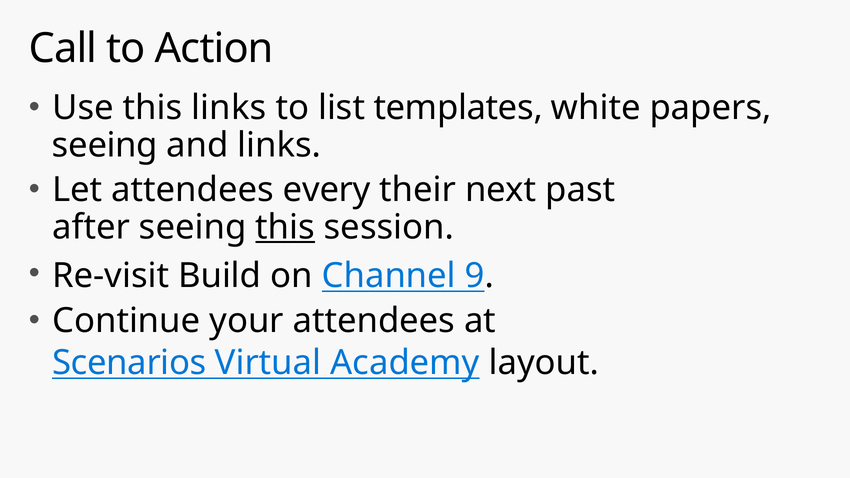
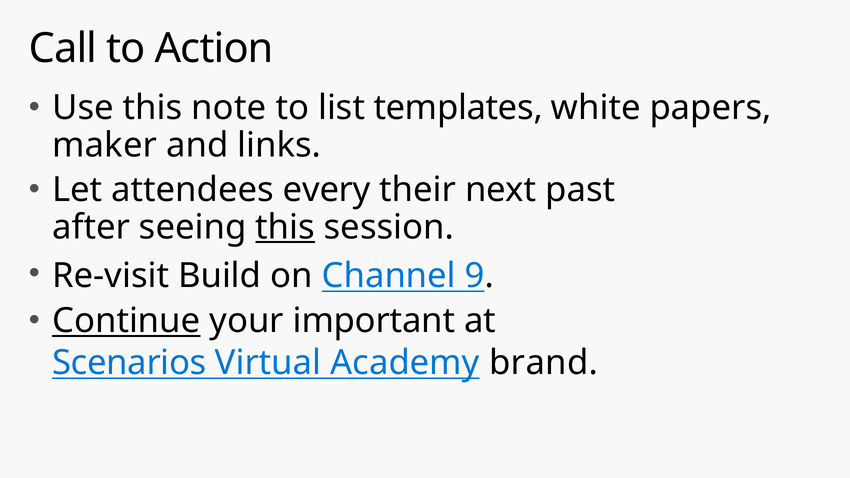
this links: links -> note (229, 108)
seeing: seeing -> maker (105, 145)
Continue underline: none -> present (126, 321)
your attendees: attendees -> important (374, 321)
layout: layout -> brand (544, 363)
